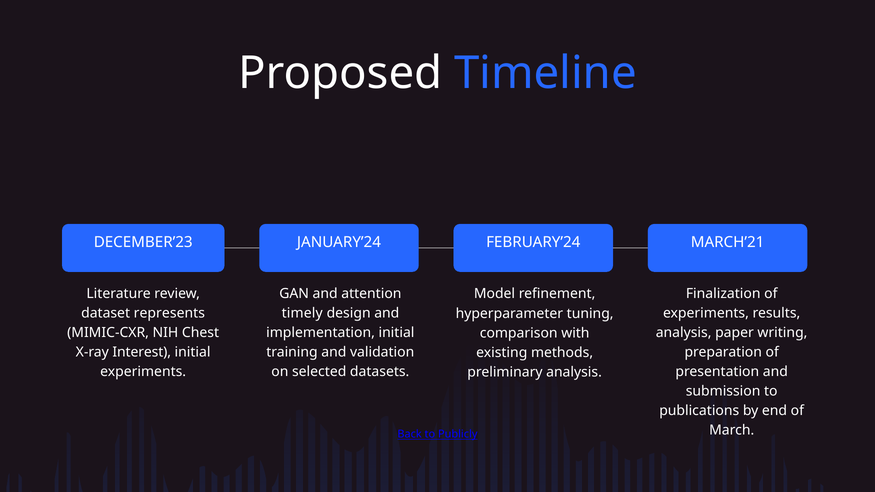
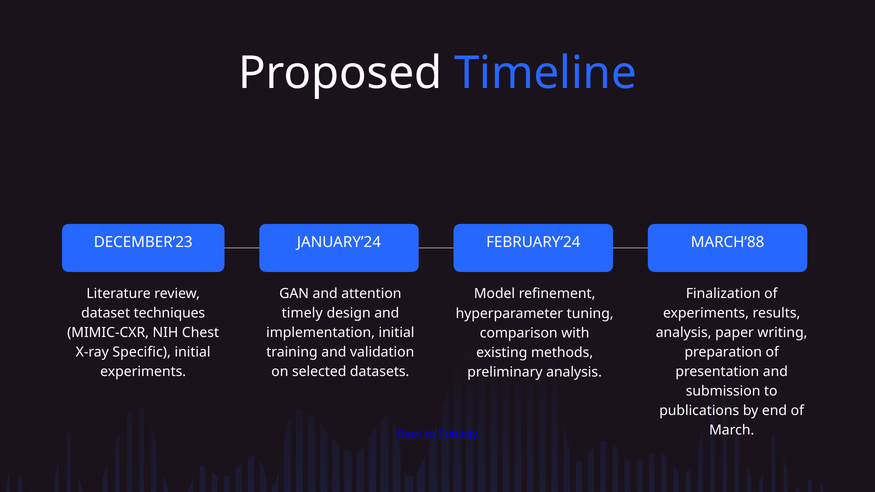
MARCH’21: MARCH’21 -> MARCH’88 (728, 242)
represents: represents -> techniques (169, 313)
Interest: Interest -> Specific (142, 352)
